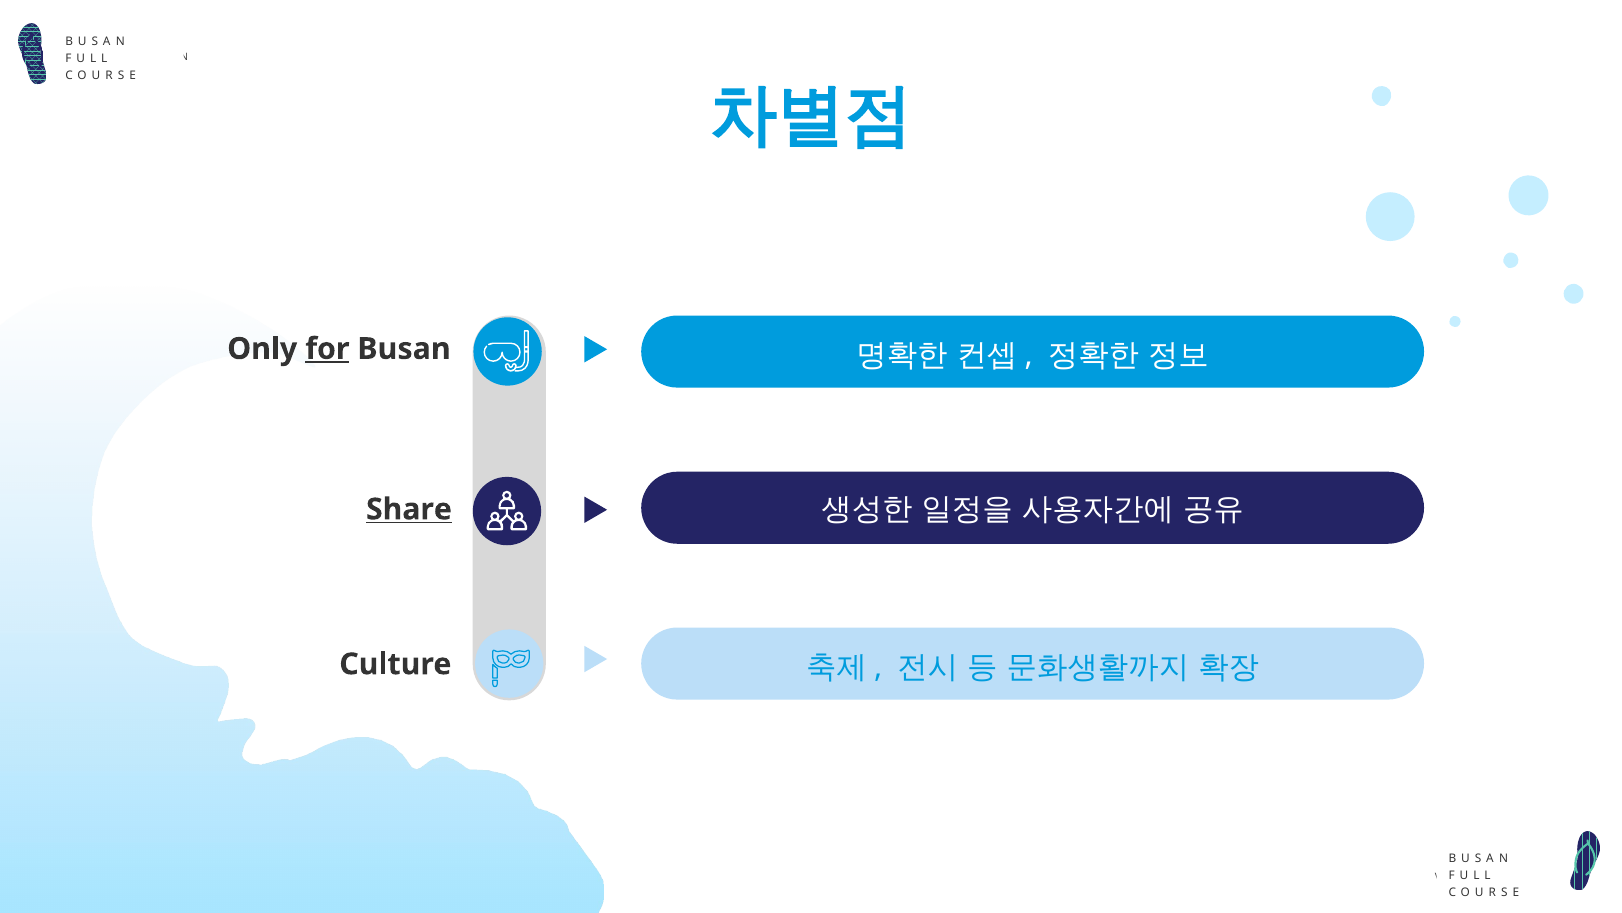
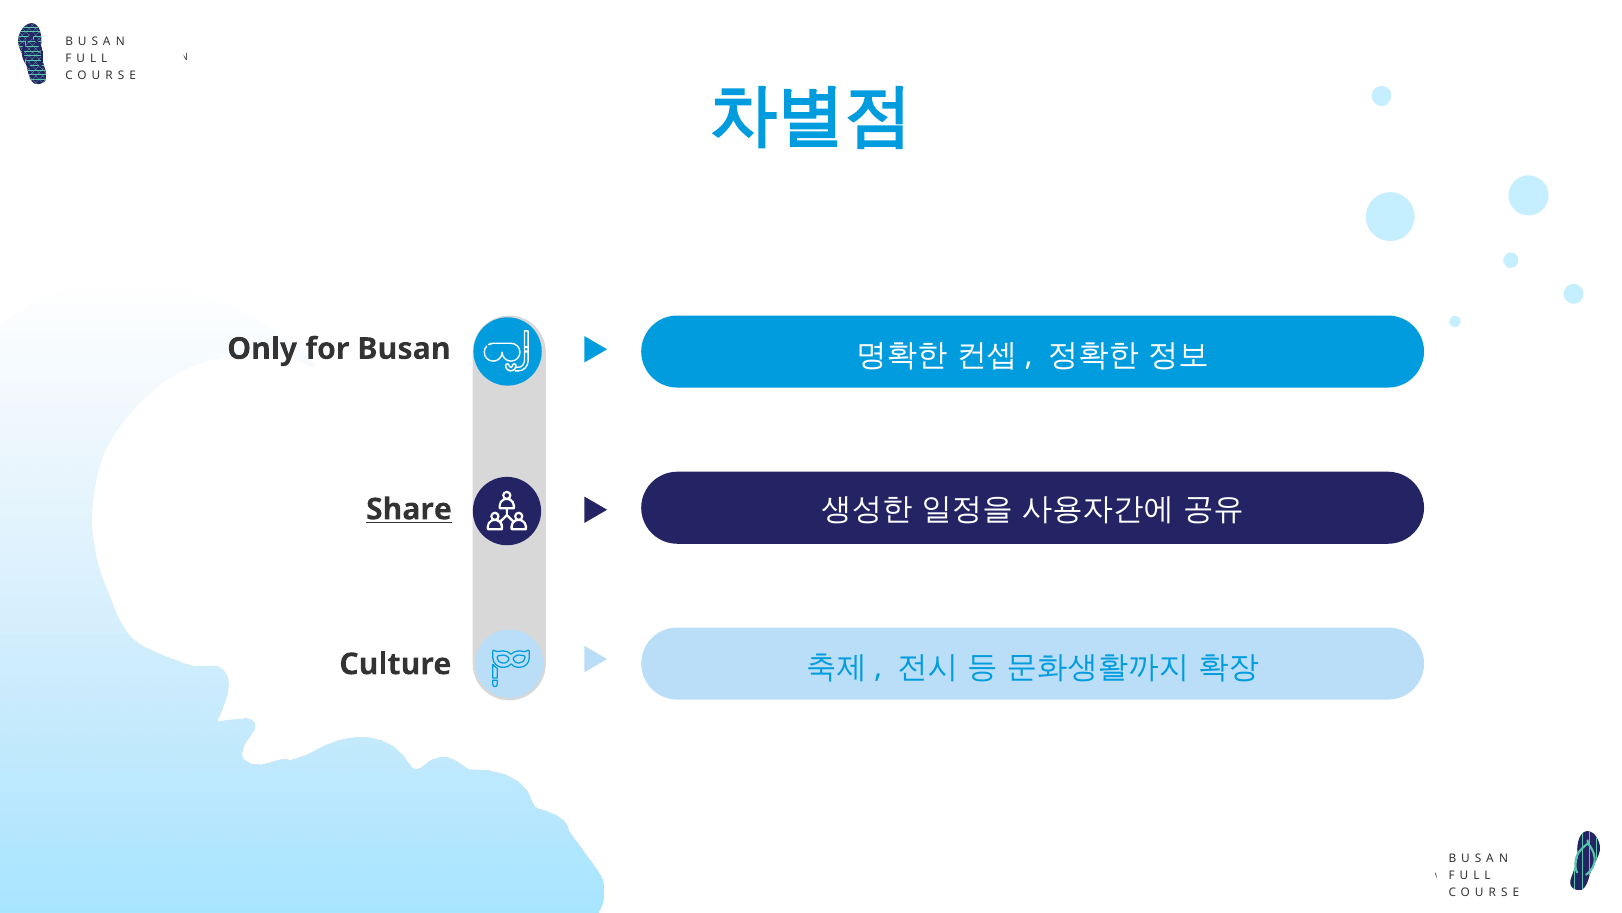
for underline: present -> none (327, 349)
